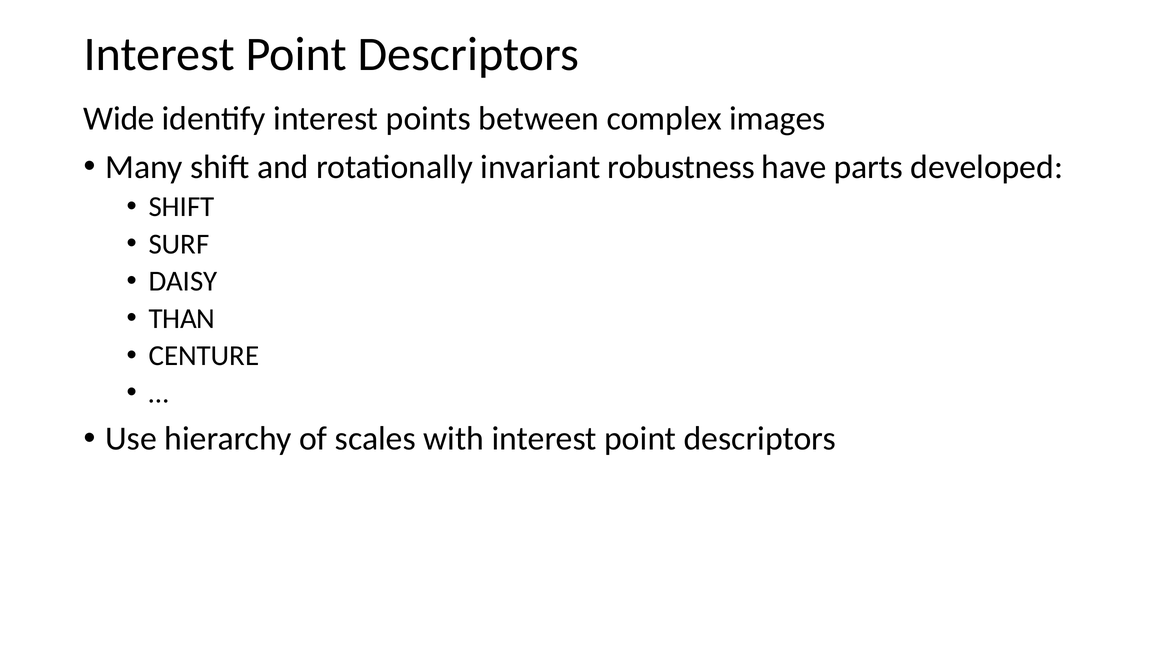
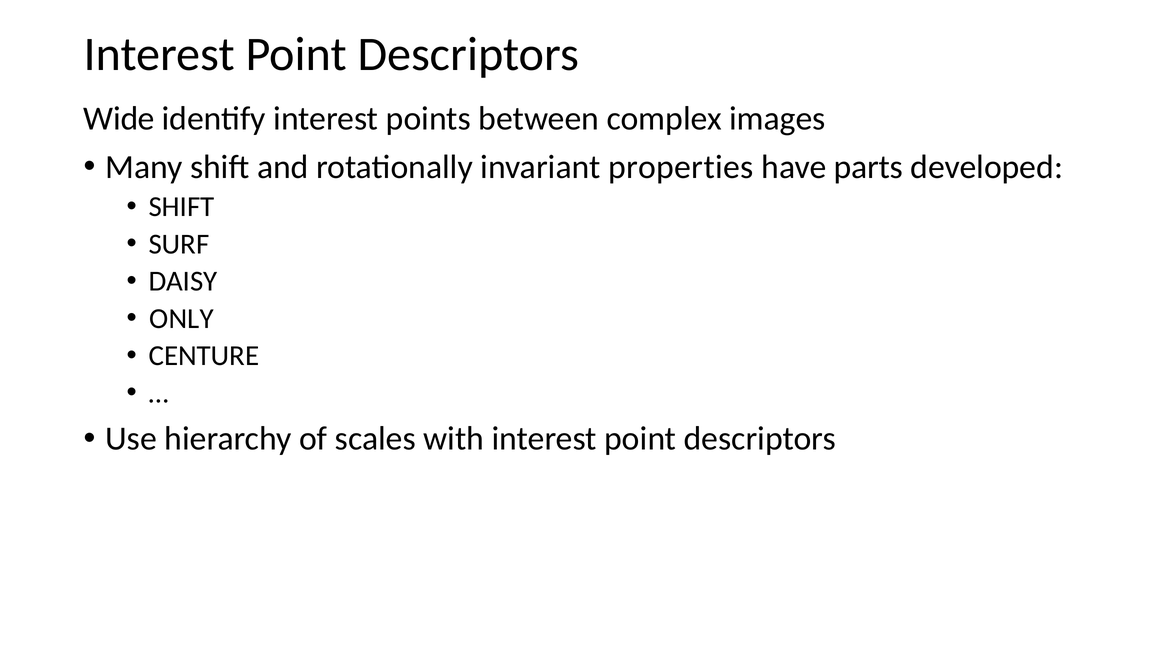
robustness: robustness -> properties (681, 167)
THAN: THAN -> ONLY (182, 318)
